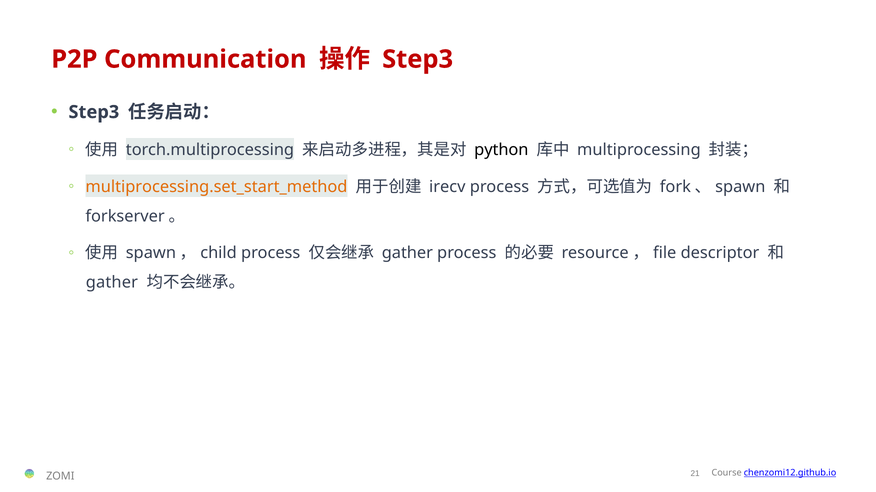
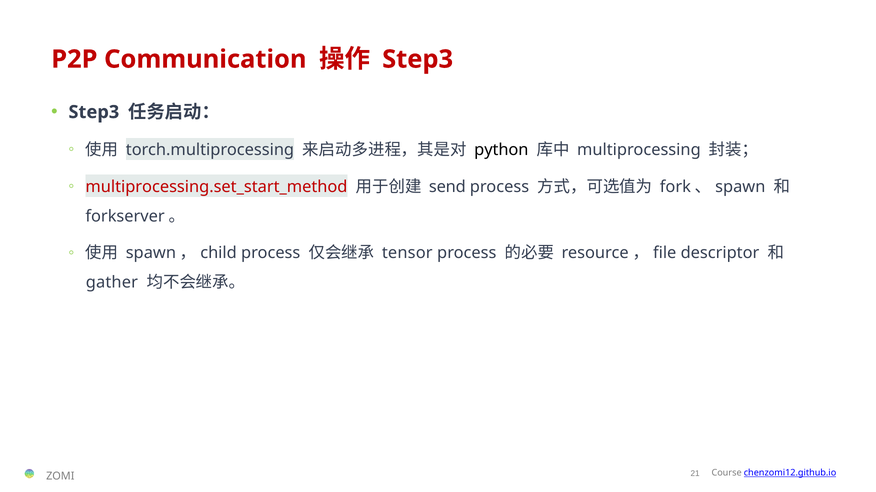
multiprocessing.set_start_method colour: orange -> red (216, 187)
irecv: irecv -> send (447, 187)
gather: gather -> tensor (407, 253)
